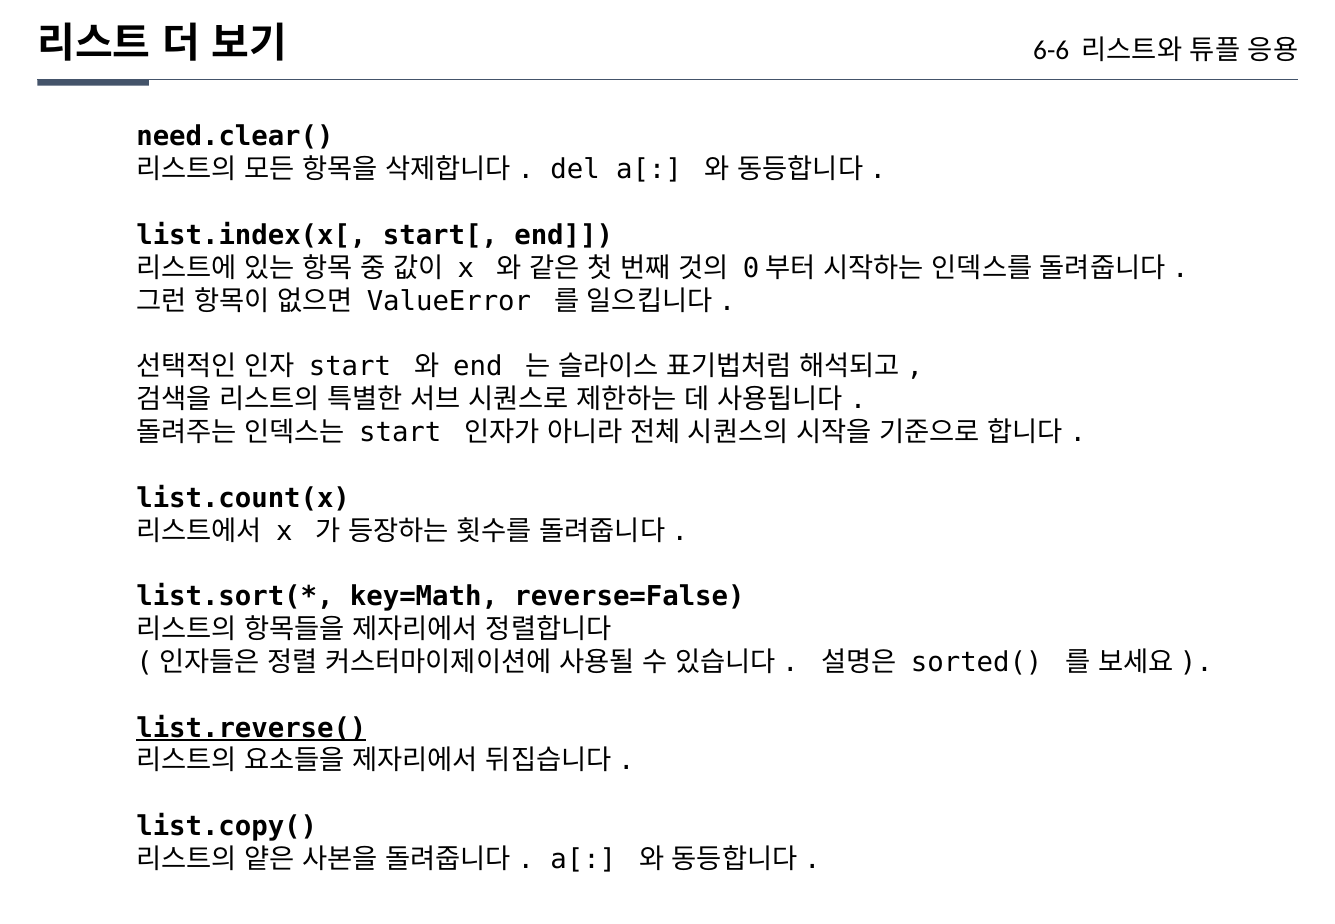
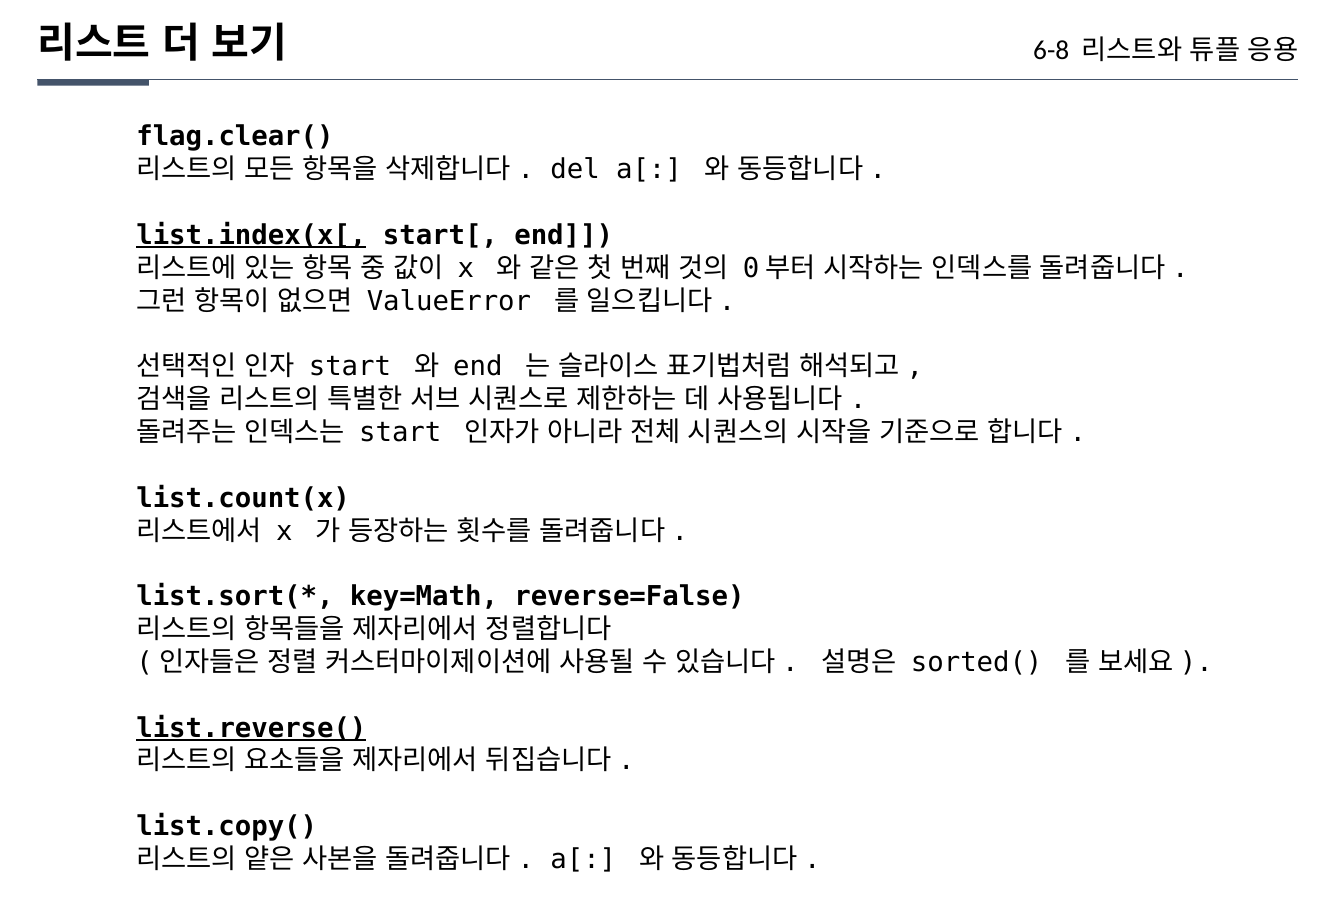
6-6: 6-6 -> 6-8 (1051, 51)
need.clear(: need.clear( -> flag.clear( (235, 137)
list.index(x[ underline: none -> present (251, 236)
